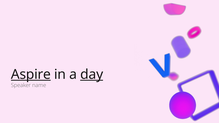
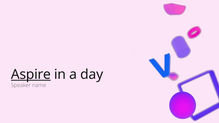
day underline: present -> none (92, 74)
